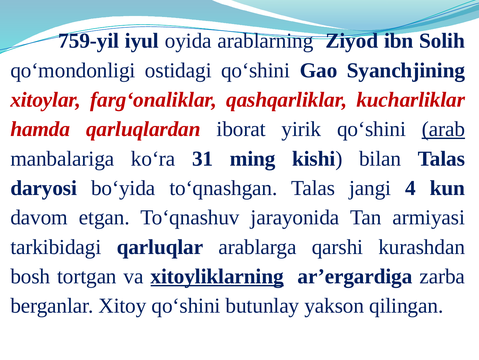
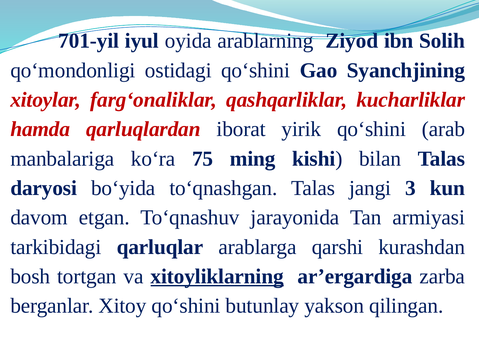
759-yil: 759-yil -> 701-yil (89, 41)
arab underline: present -> none (443, 129)
31: 31 -> 75 (203, 158)
4: 4 -> 3 (411, 188)
